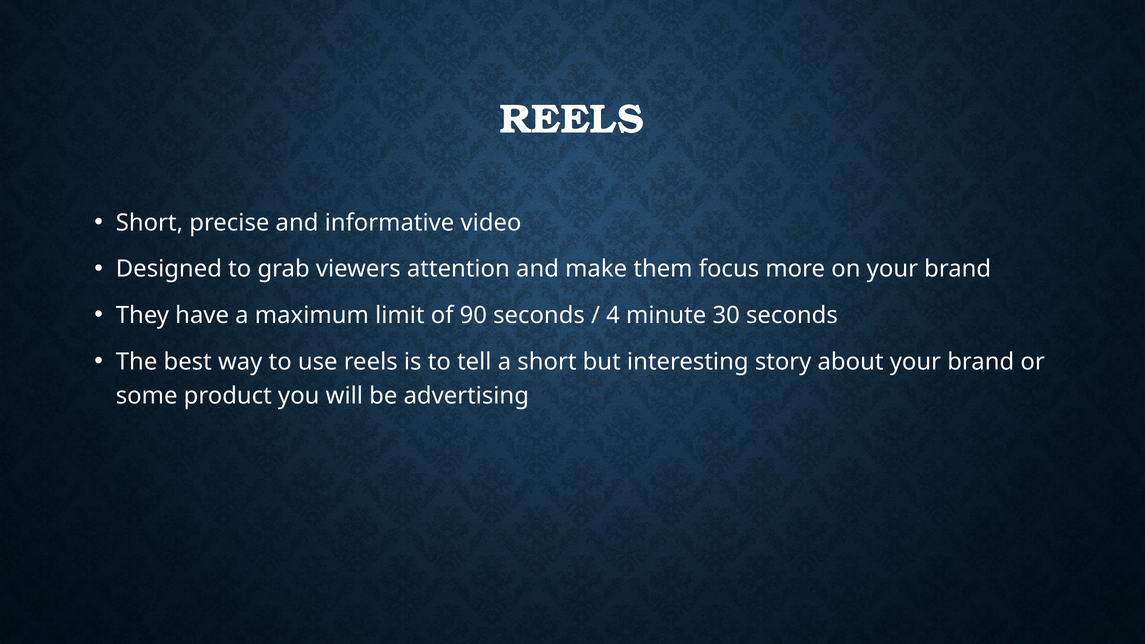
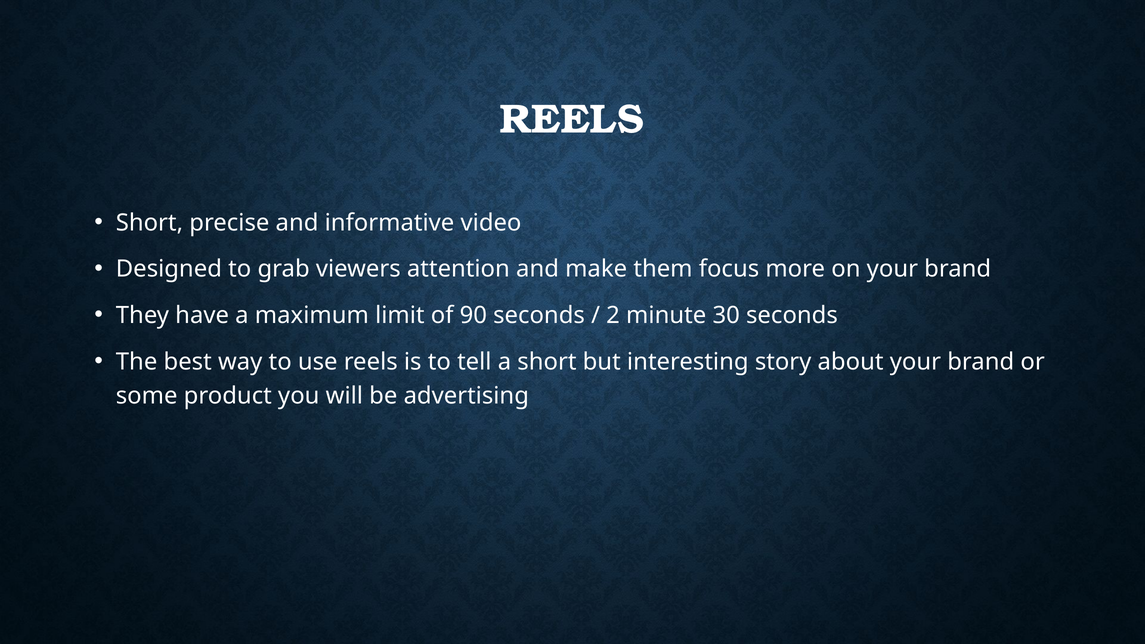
4: 4 -> 2 (613, 315)
